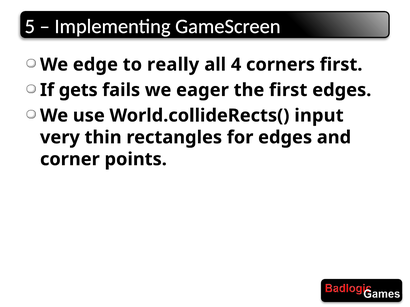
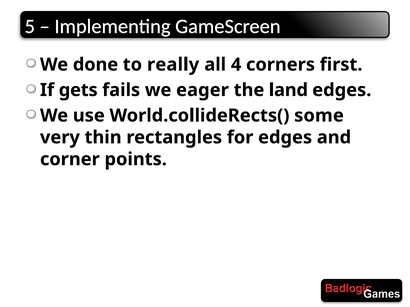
edge: edge -> done (95, 65)
the first: first -> land (288, 90)
input: input -> some (319, 116)
